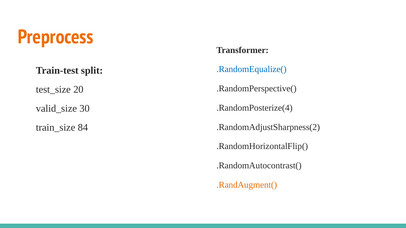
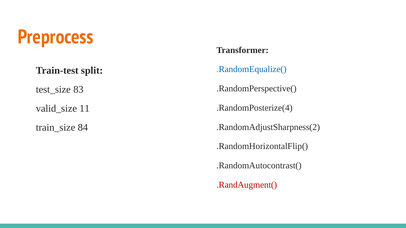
20: 20 -> 83 (78, 90)
30: 30 -> 11 (85, 109)
.RandAugment( colour: orange -> red (247, 185)
